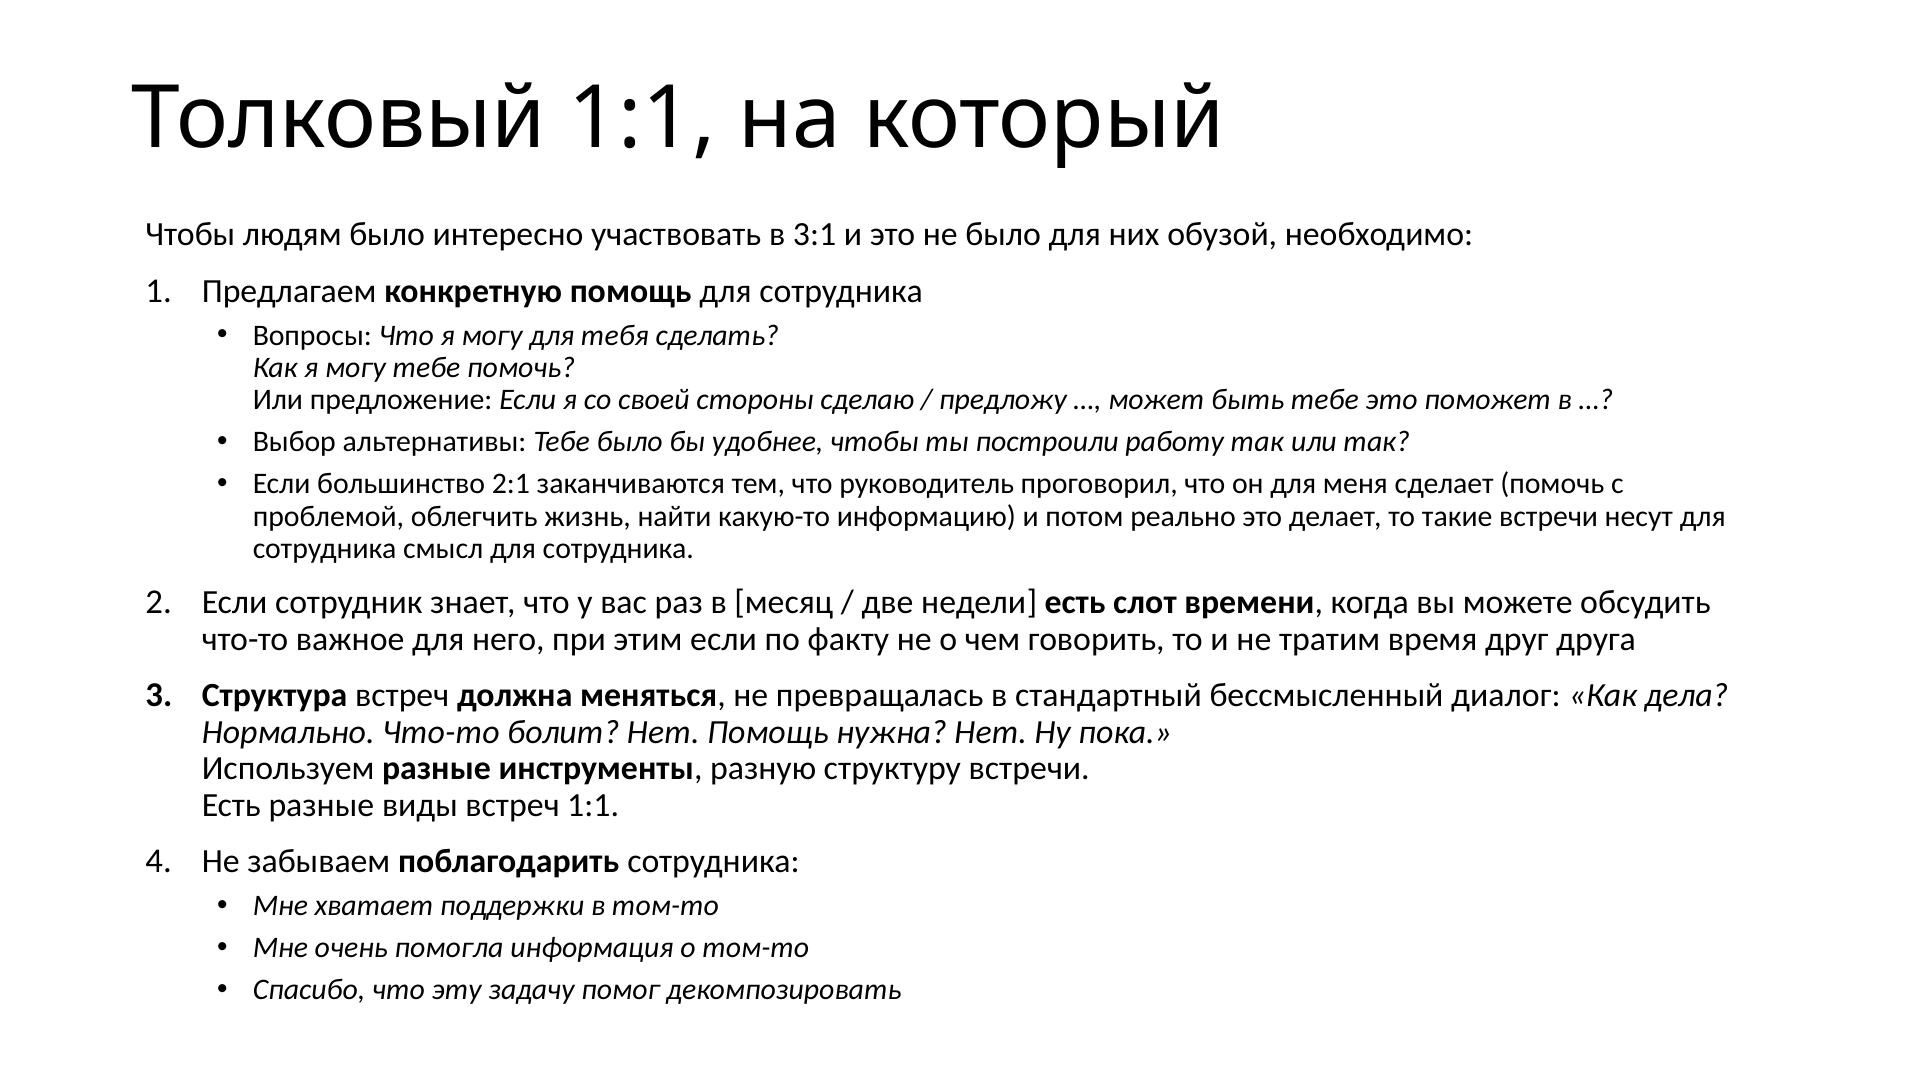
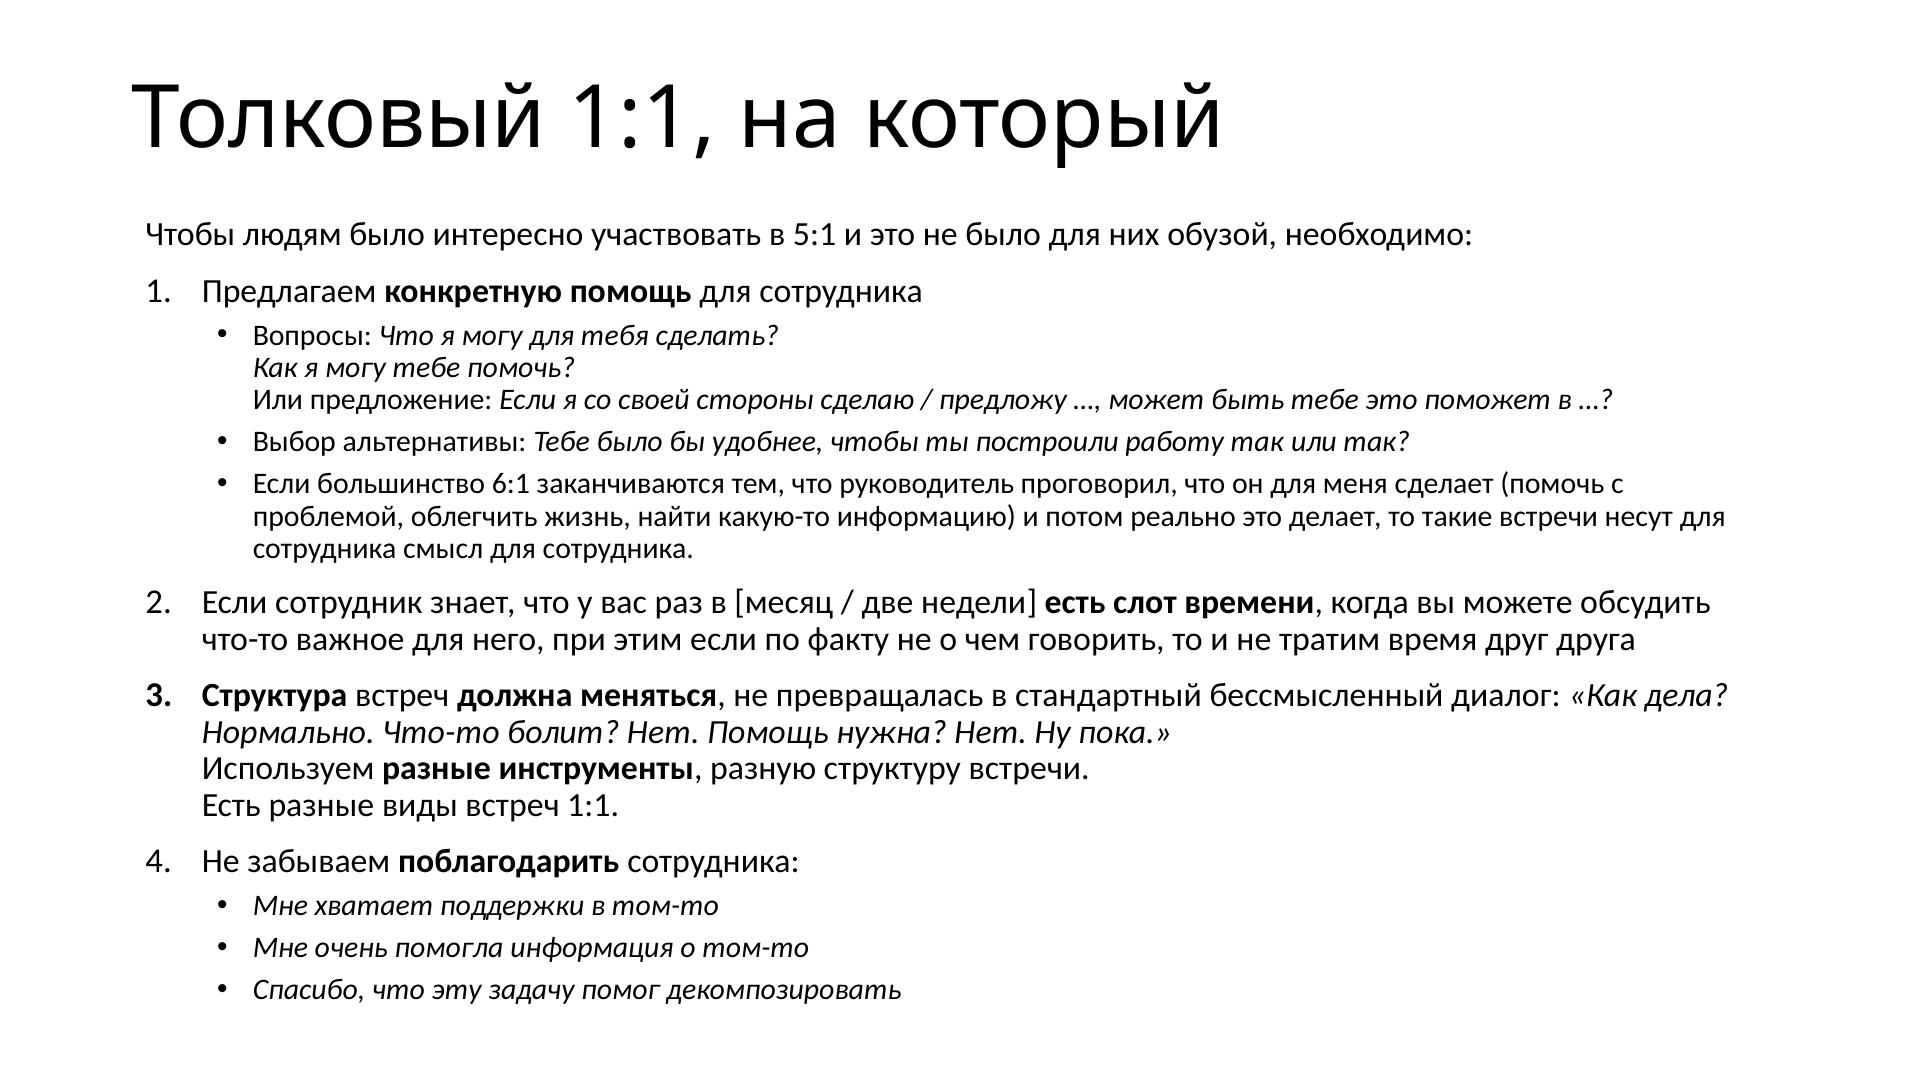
3:1: 3:1 -> 5:1 (815, 235)
2:1: 2:1 -> 6:1 (511, 484)
